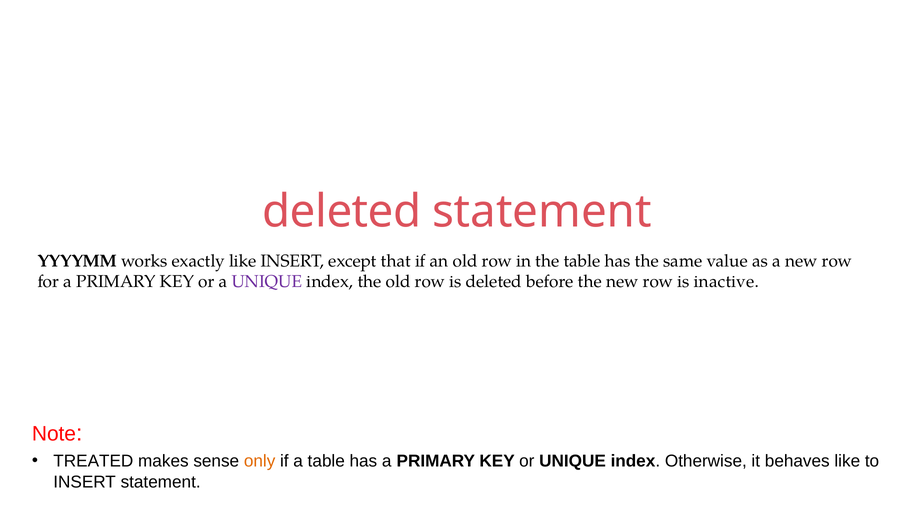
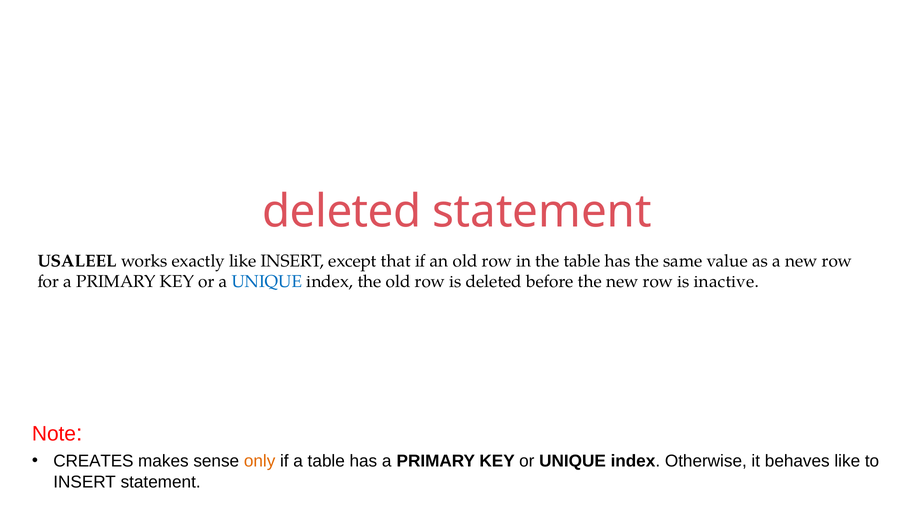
YYYYMM: YYYYMM -> USALEEL (77, 261)
UNIQUE colour: purple -> blue (267, 281)
TREATED: TREATED -> CREATES (93, 461)
